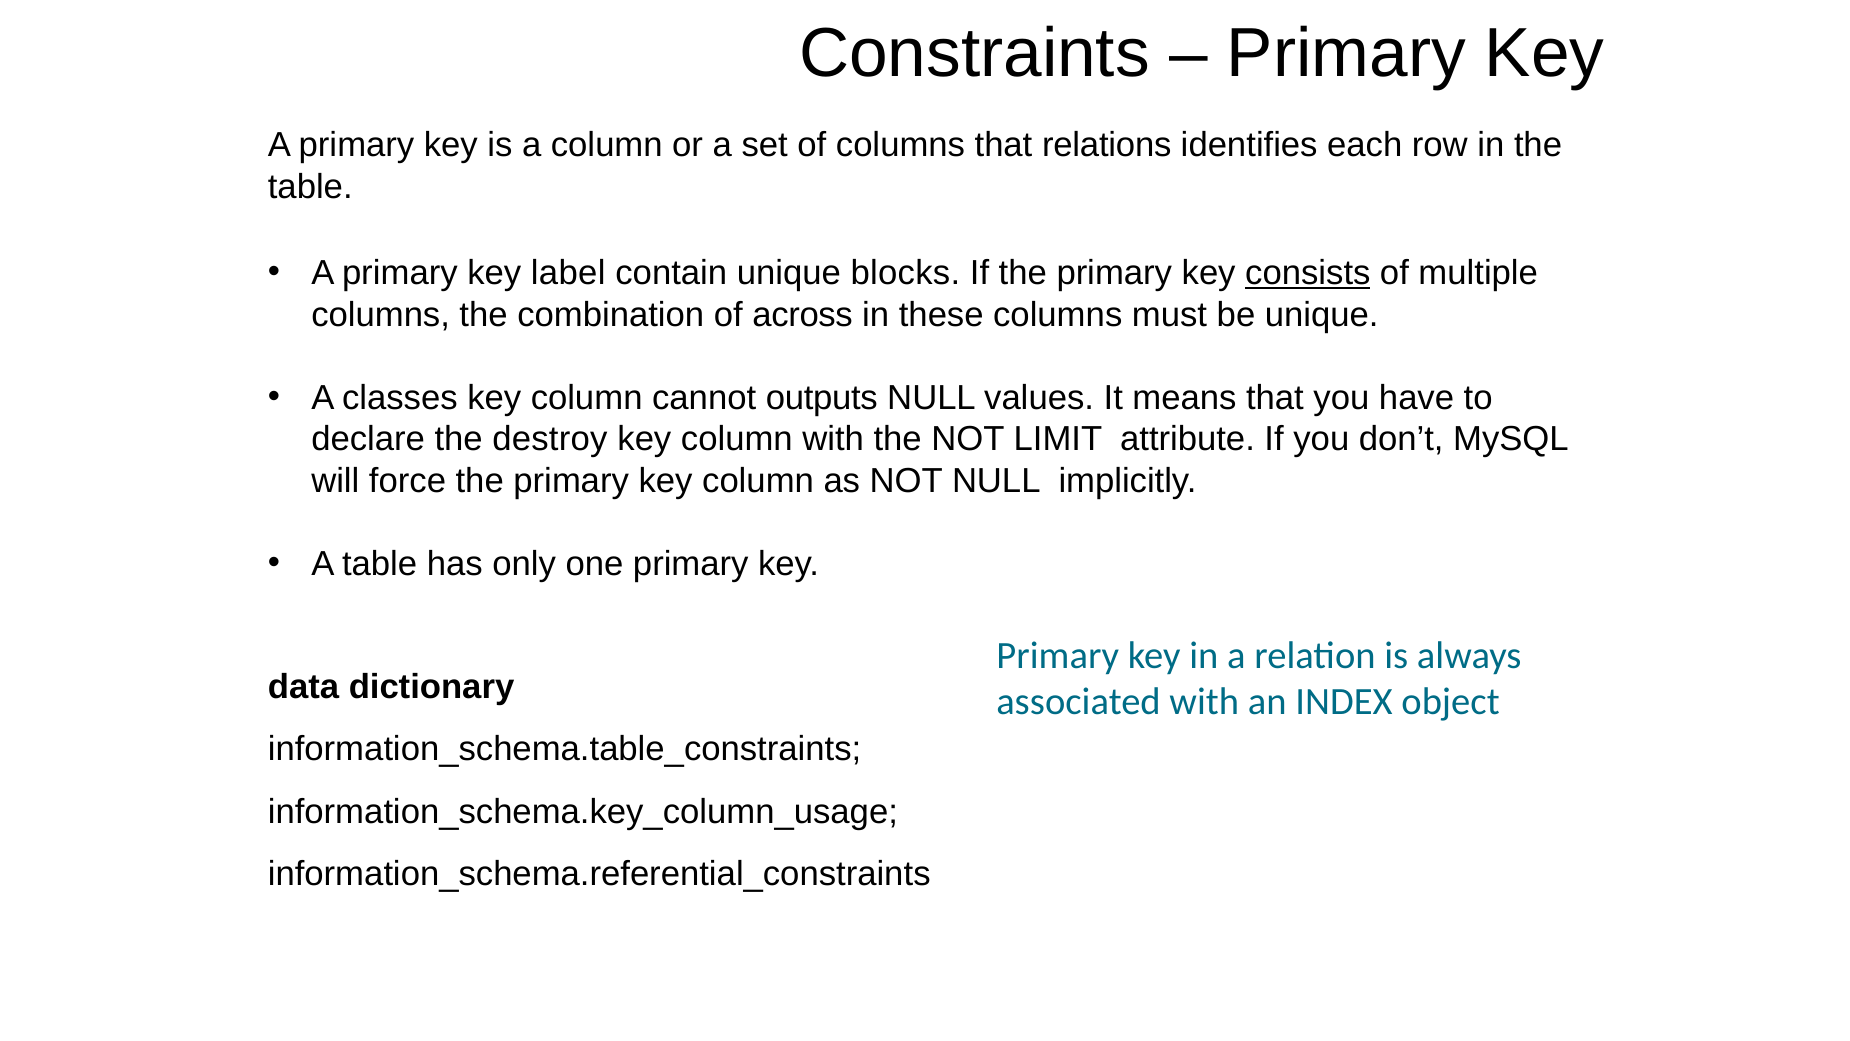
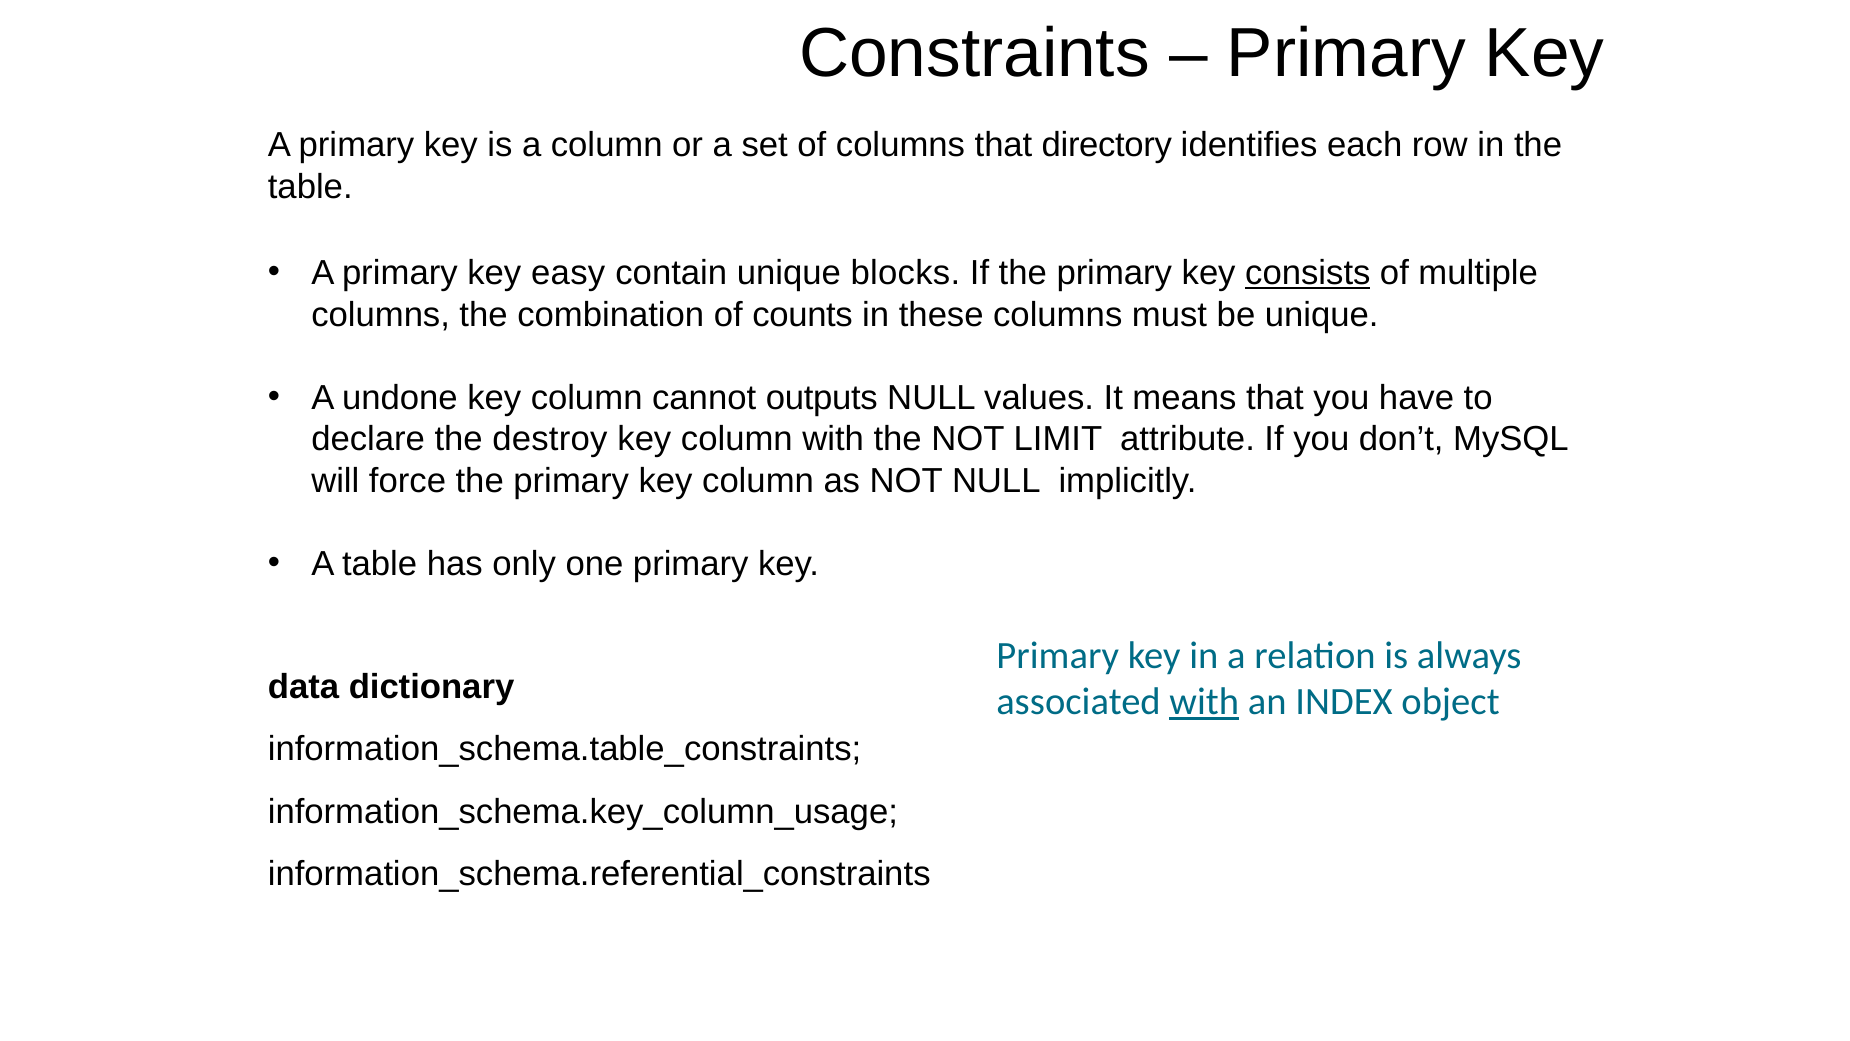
relations: relations -> directory (1107, 145)
label: label -> easy (568, 273)
across: across -> counts (803, 314)
classes: classes -> undone (400, 398)
with underline: none -> present (1204, 702)
